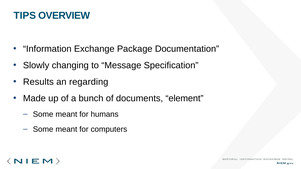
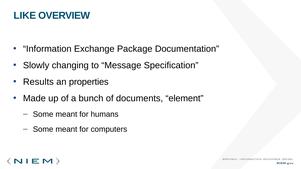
TIPS: TIPS -> LIKE (25, 16)
regarding: regarding -> properties (89, 82)
